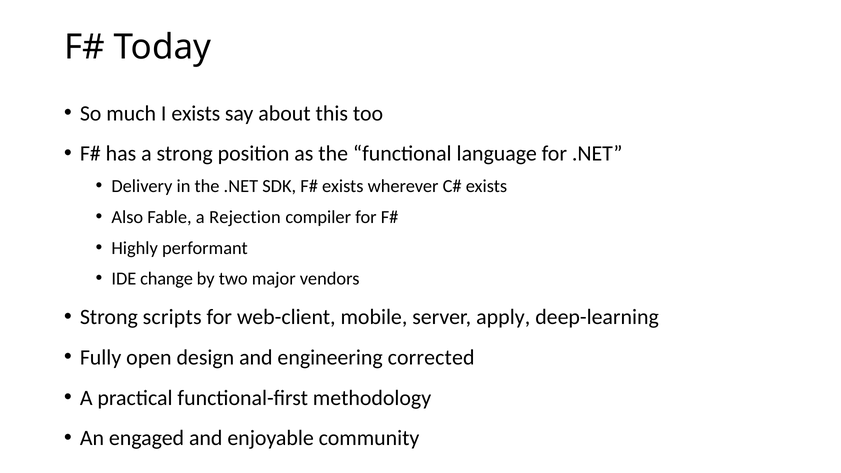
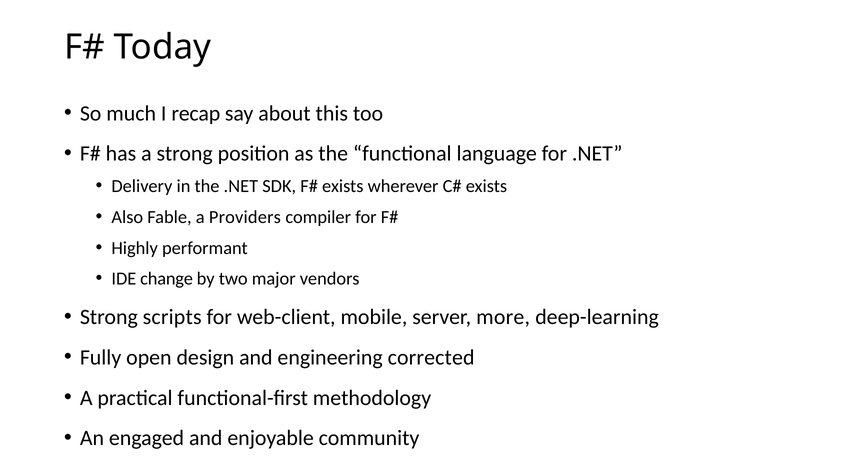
I exists: exists -> recap (196, 113)
Rejection: Rejection -> Providers (245, 217)
apply: apply -> more (503, 317)
